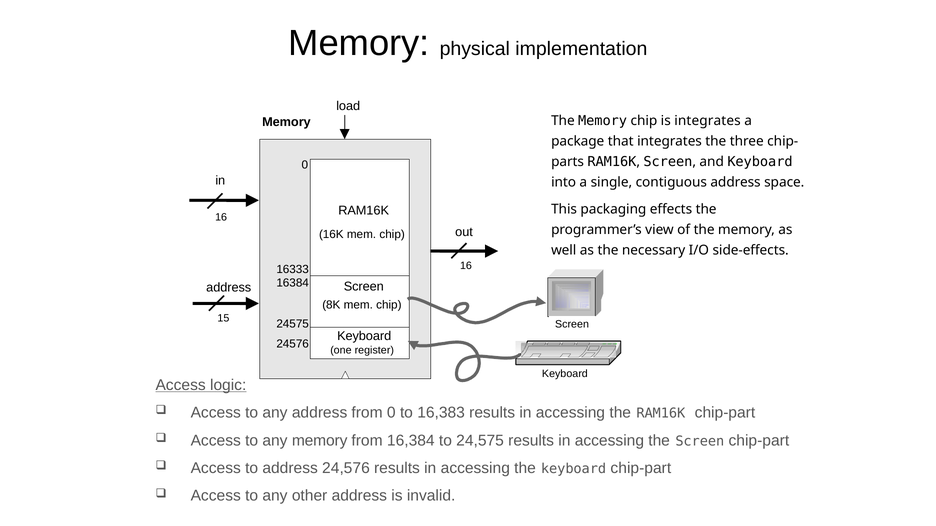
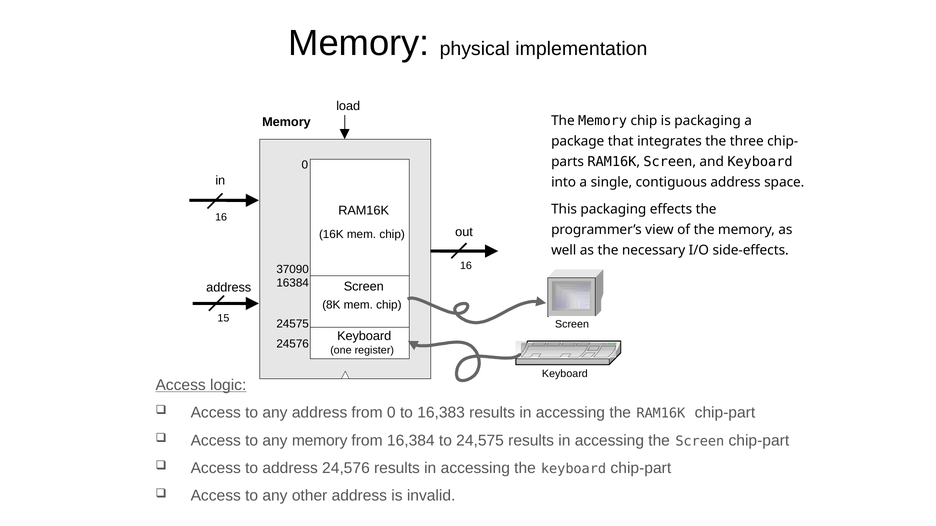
is integrates: integrates -> packaging (708, 121)
16333: 16333 -> 37090 (293, 270)
